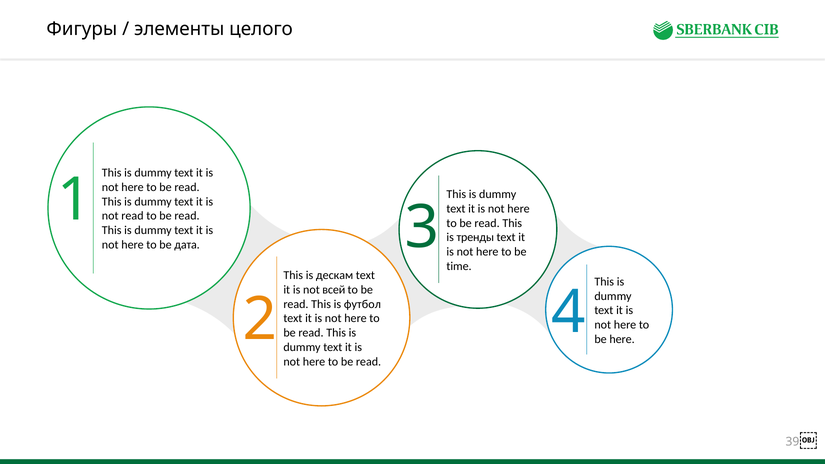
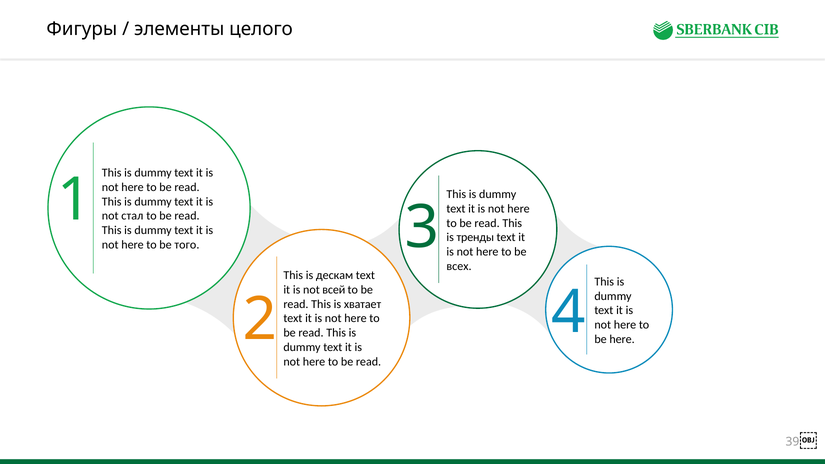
not read: read -> стал (132, 216)
дата: дата -> того (187, 245)
time: time -> всех (459, 266)
футбол: футбол -> хватает (363, 304)
